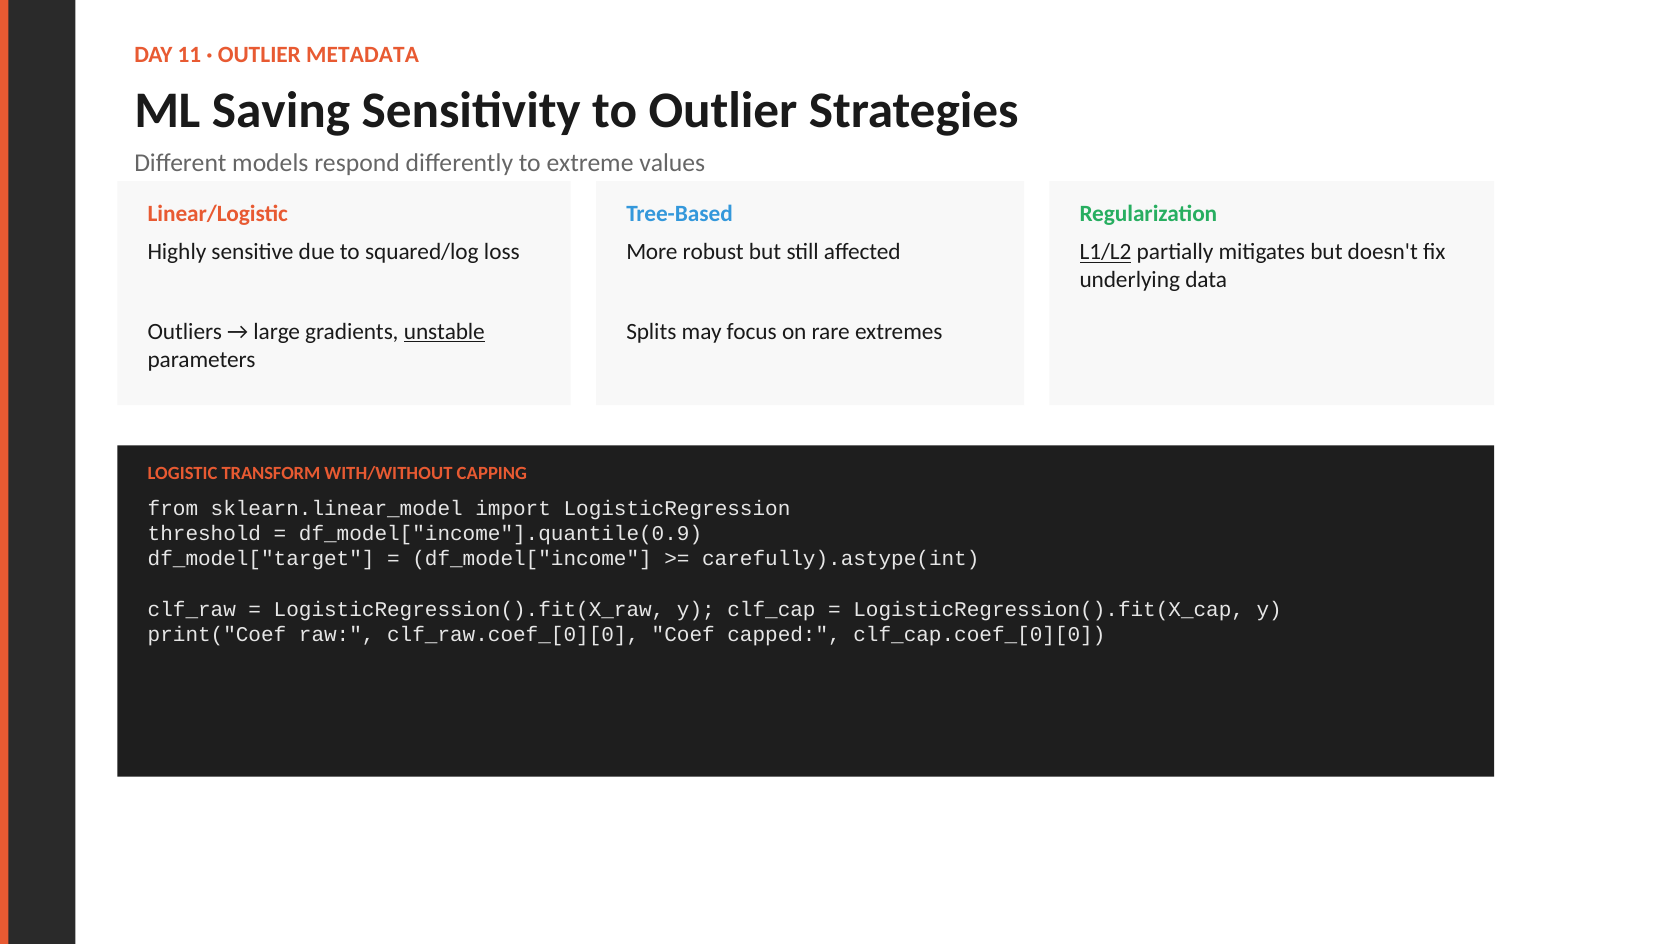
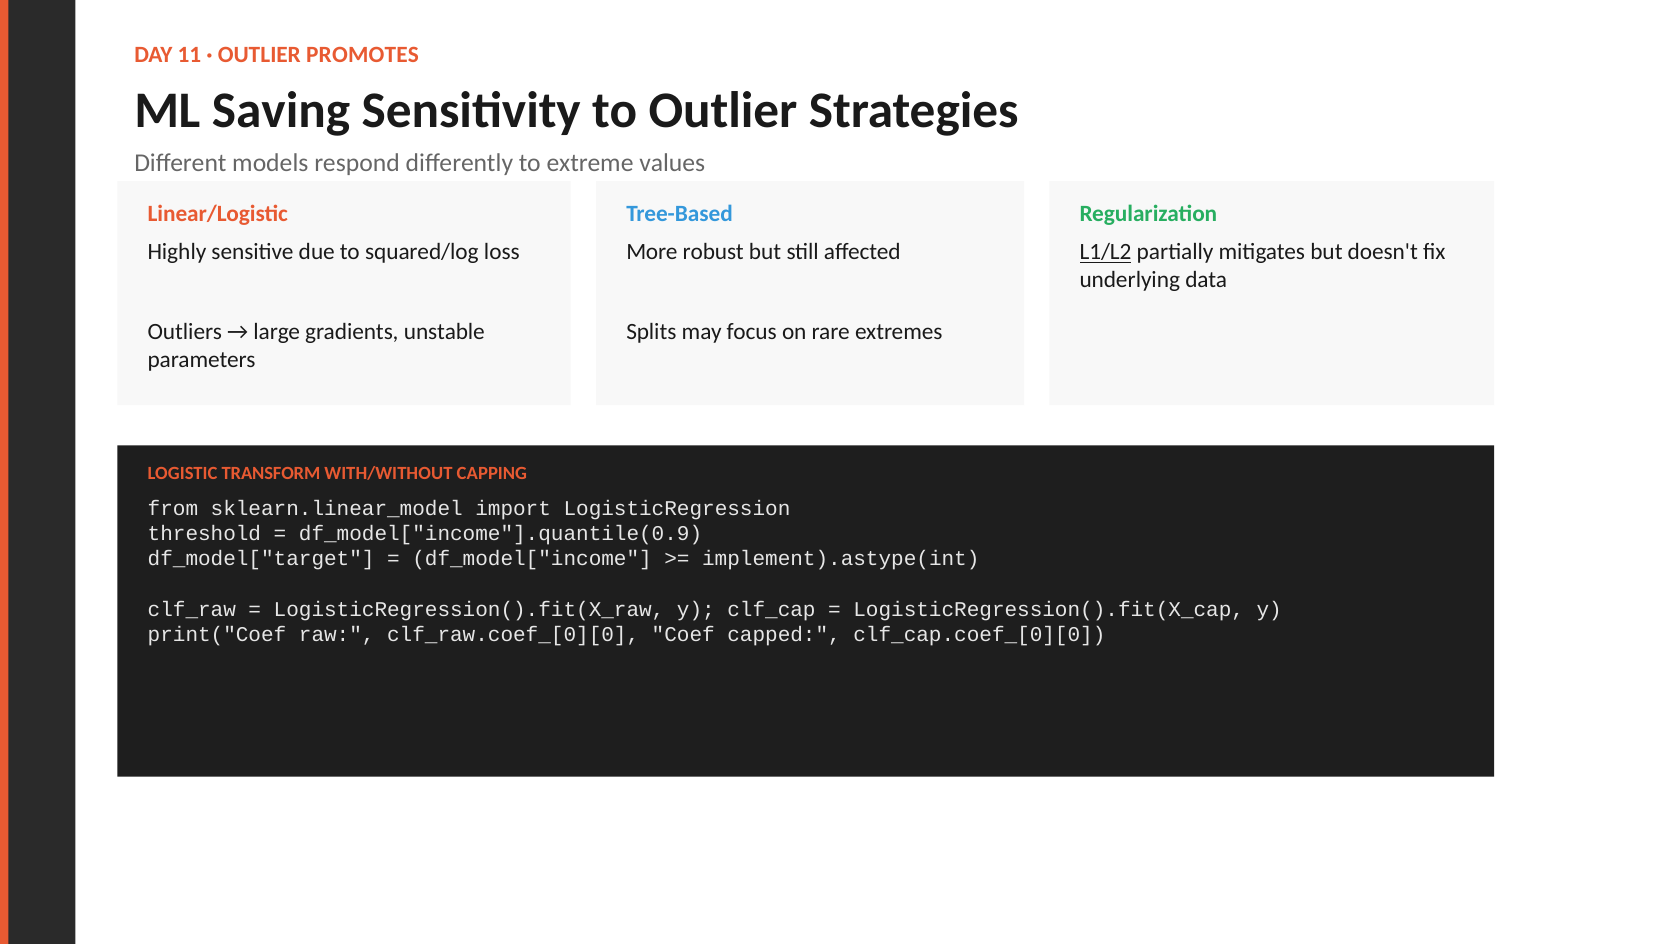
METADATA: METADATA -> PROMOTES (363, 55)
unstable underline: present -> none (444, 332)
carefully).astype(int: carefully).astype(int -> implement).astype(int (841, 559)
